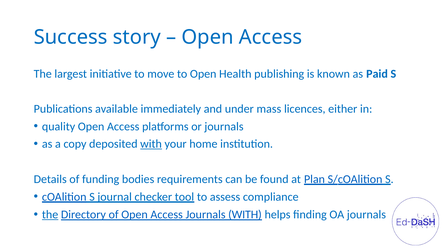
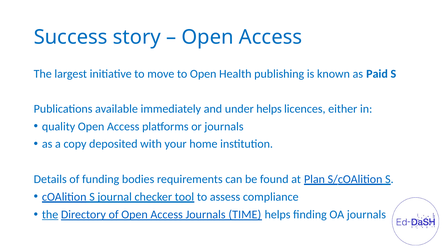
under mass: mass -> helps (269, 109)
with underline: present -> none (151, 144)
Journals WITH: WITH -> TIME (245, 215)
